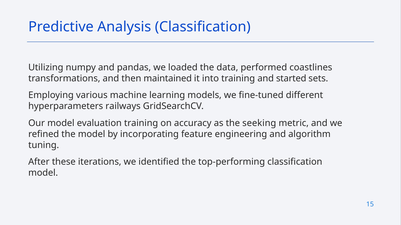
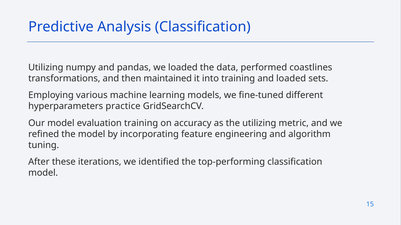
and started: started -> loaded (291, 79)
railways: railways -> practice (123, 107)
the seeking: seeking -> utilizing (259, 123)
